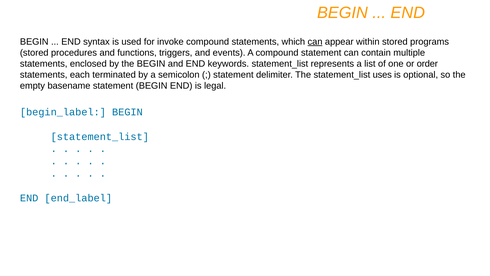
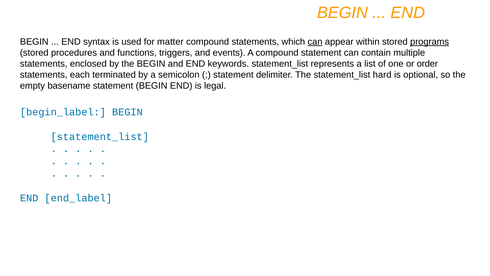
invoke: invoke -> matter (170, 42)
programs underline: none -> present (430, 42)
uses: uses -> hard (382, 75)
